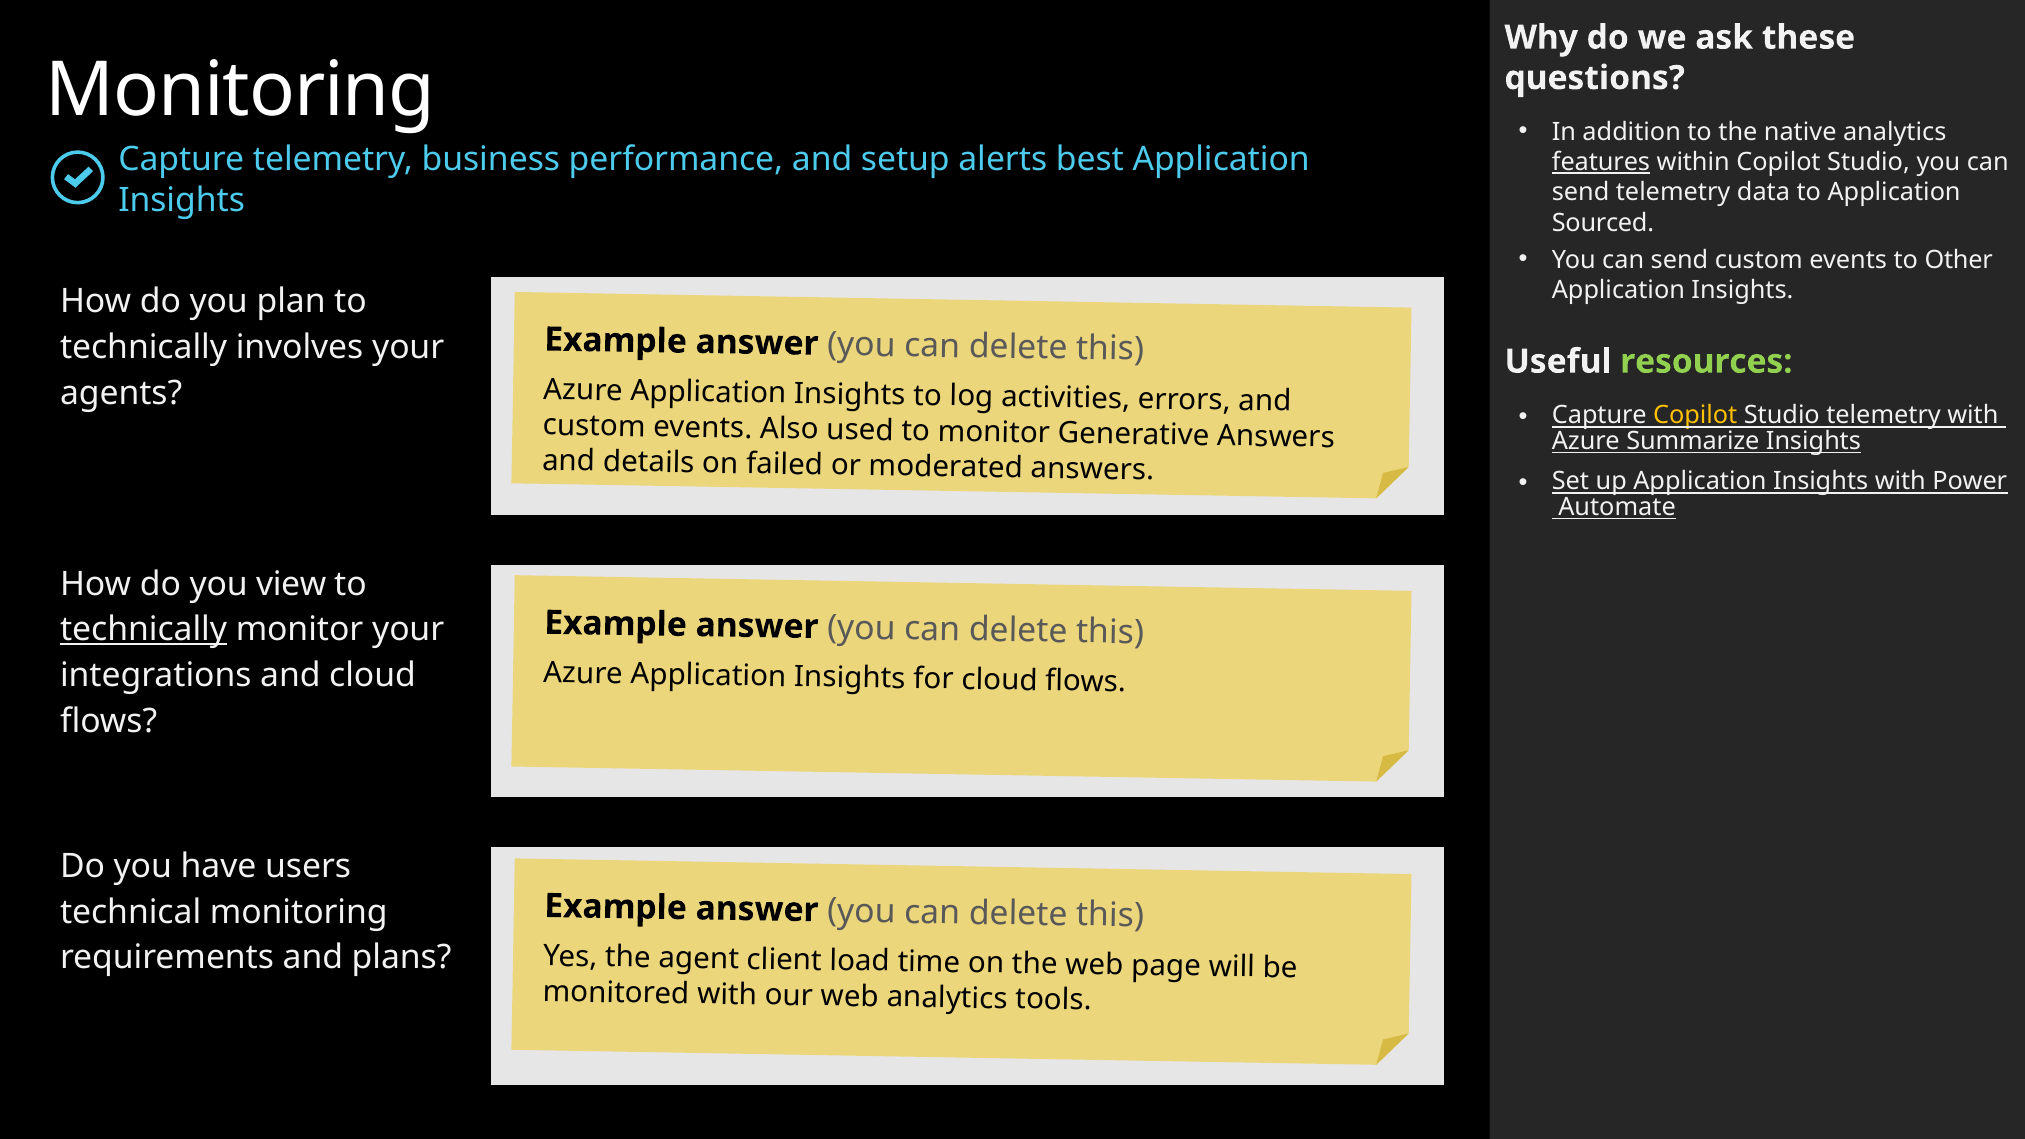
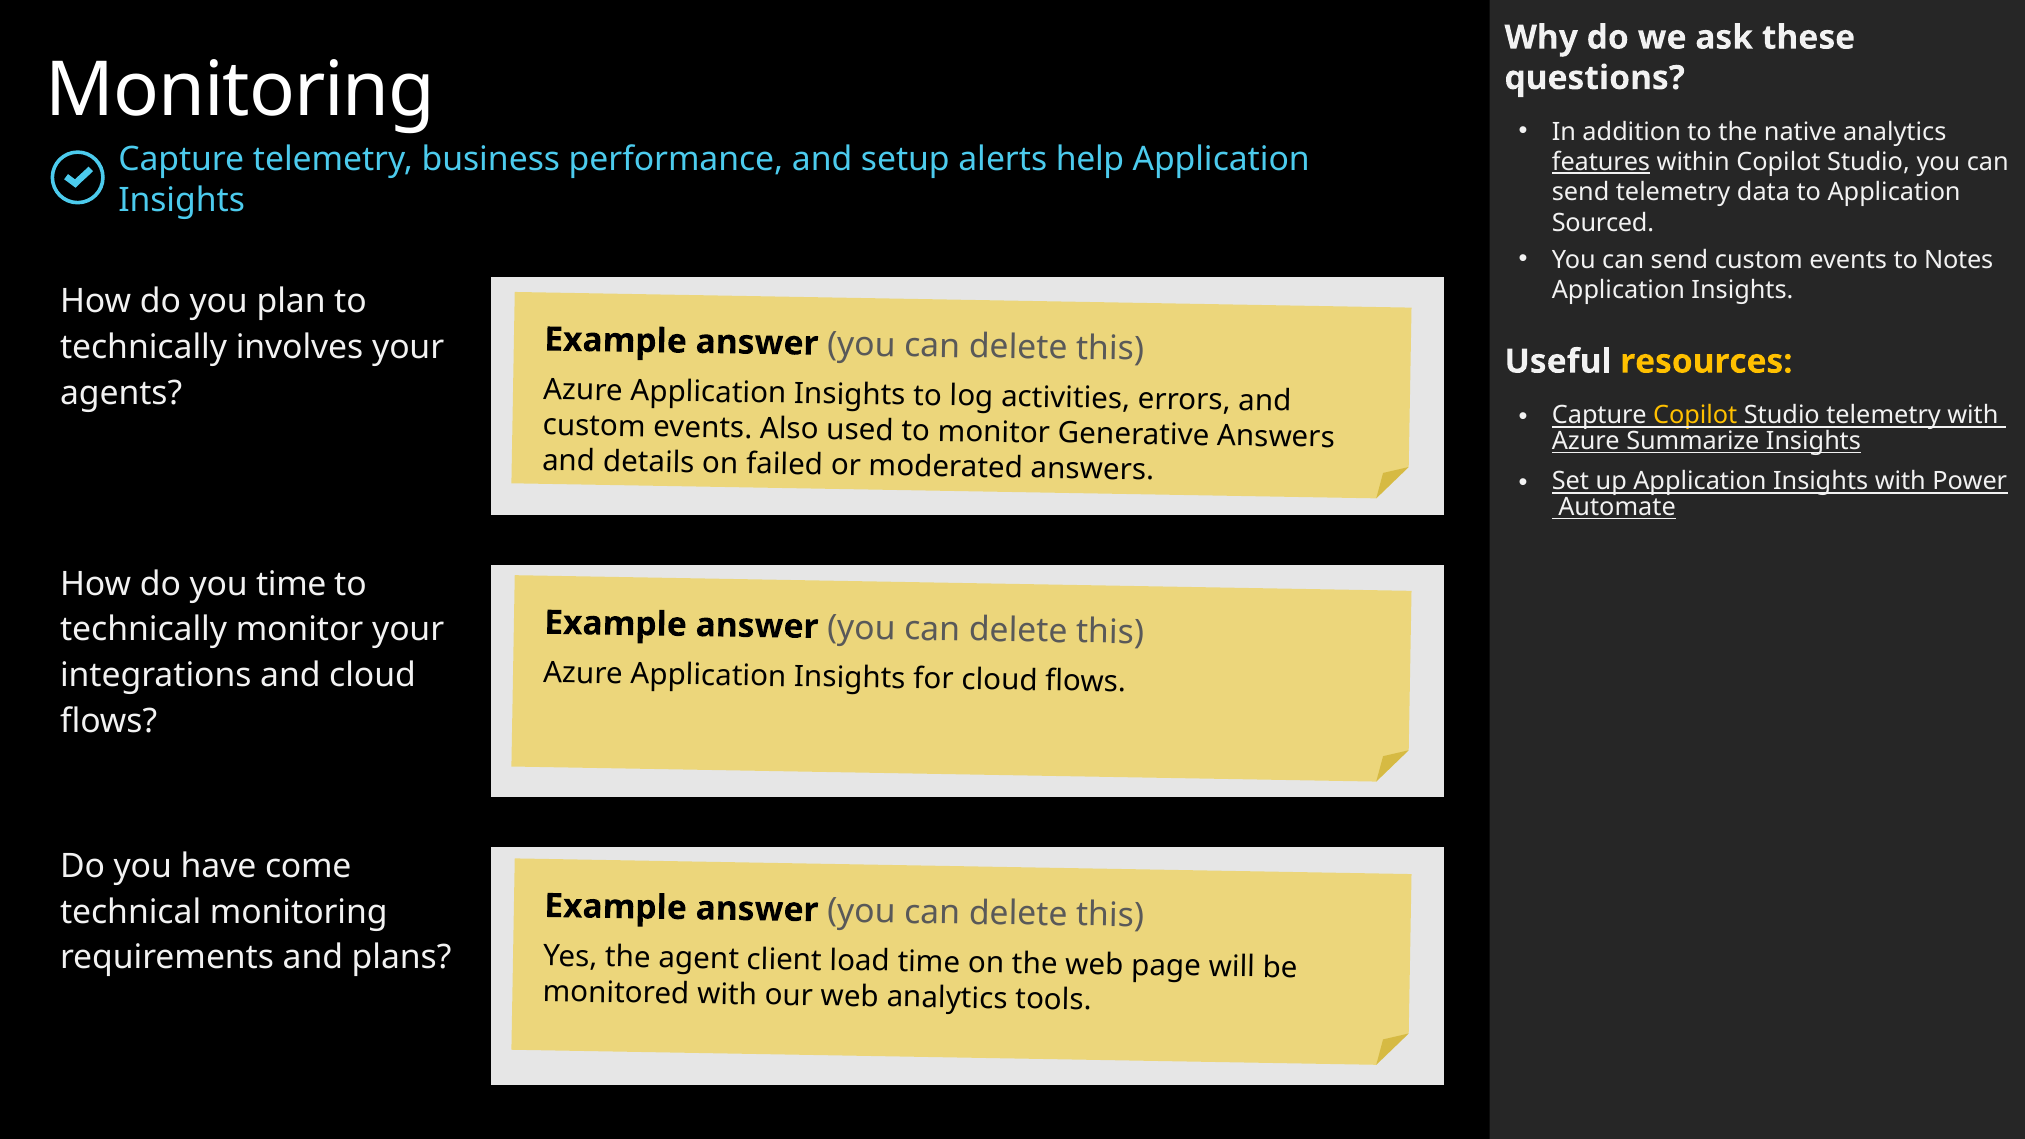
best: best -> help (1090, 160)
Other: Other -> Notes (1959, 260)
resources colour: light green -> yellow (1706, 362)
you view: view -> time (291, 584)
technically underline: present -> none (144, 630)
users: users -> come (308, 866)
